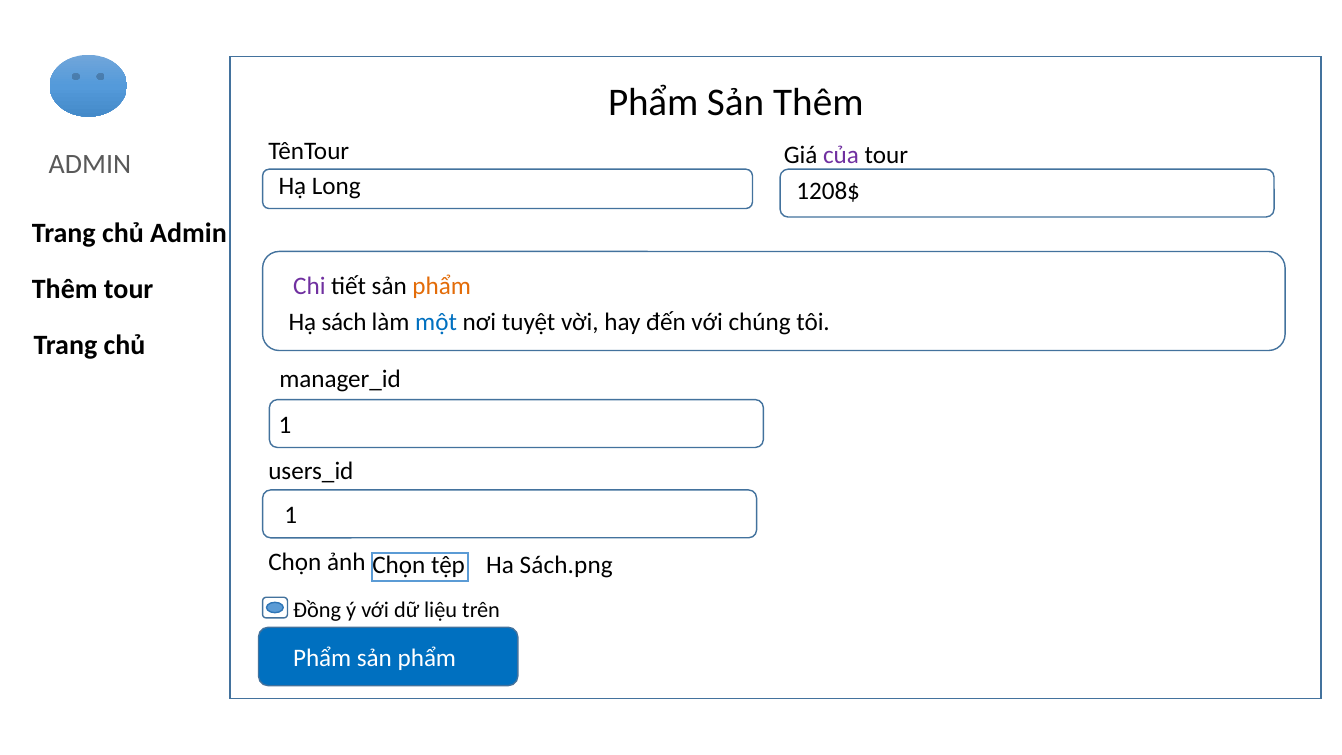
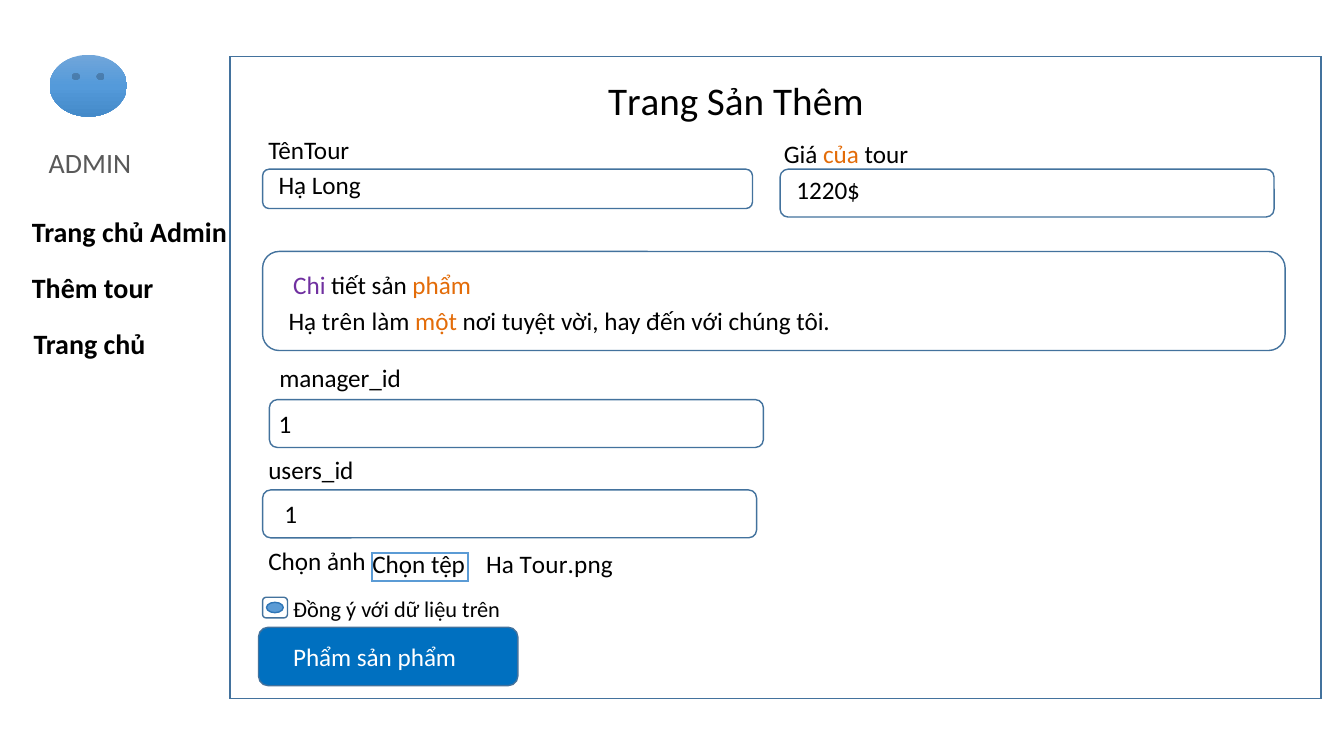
Phẩm: Phẩm -> Trang (653, 103)
của colour: purple -> orange (841, 155)
1208$: 1208$ -> 1220$ (828, 191)
Hạ sách: sách -> trên (344, 322)
một colour: blue -> orange (436, 322)
Sách.png: Sách.png -> Tour.png (566, 565)
